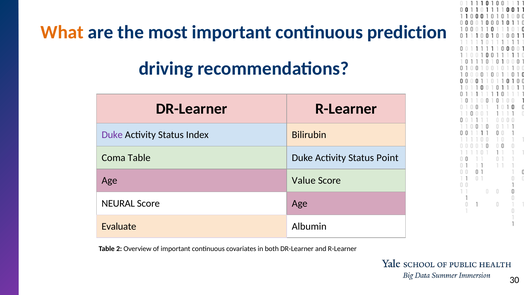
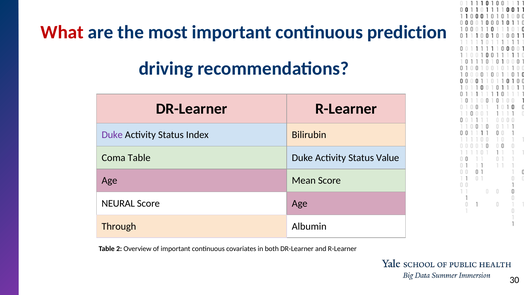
What colour: orange -> red (62, 32)
Point: Point -> Value (388, 158)
Value: Value -> Mean (304, 180)
Evaluate: Evaluate -> Through (119, 226)
